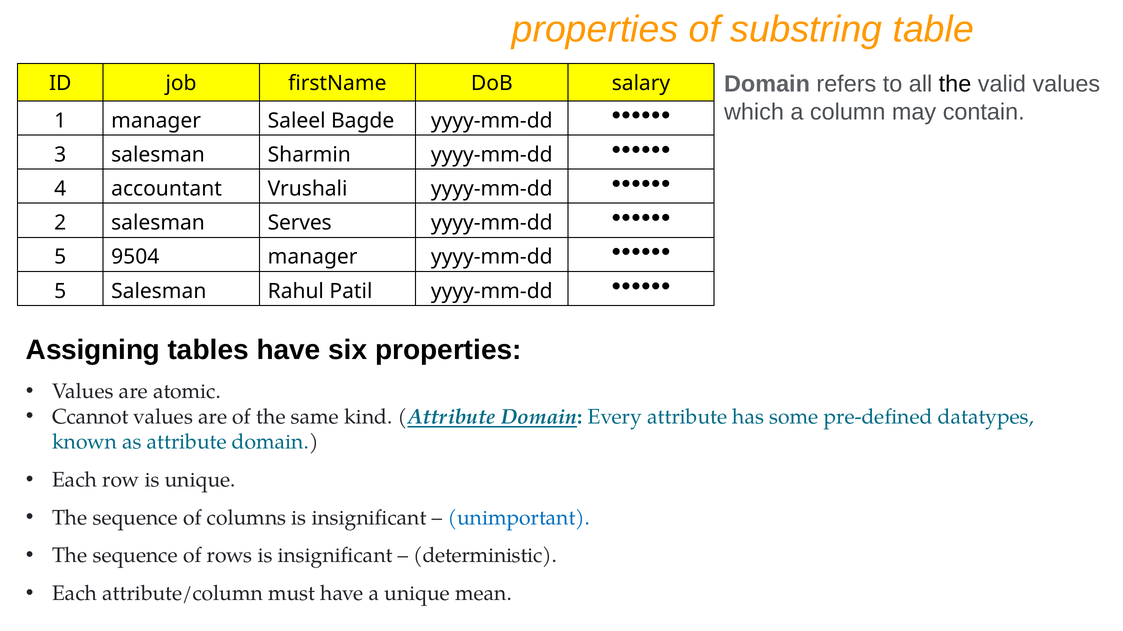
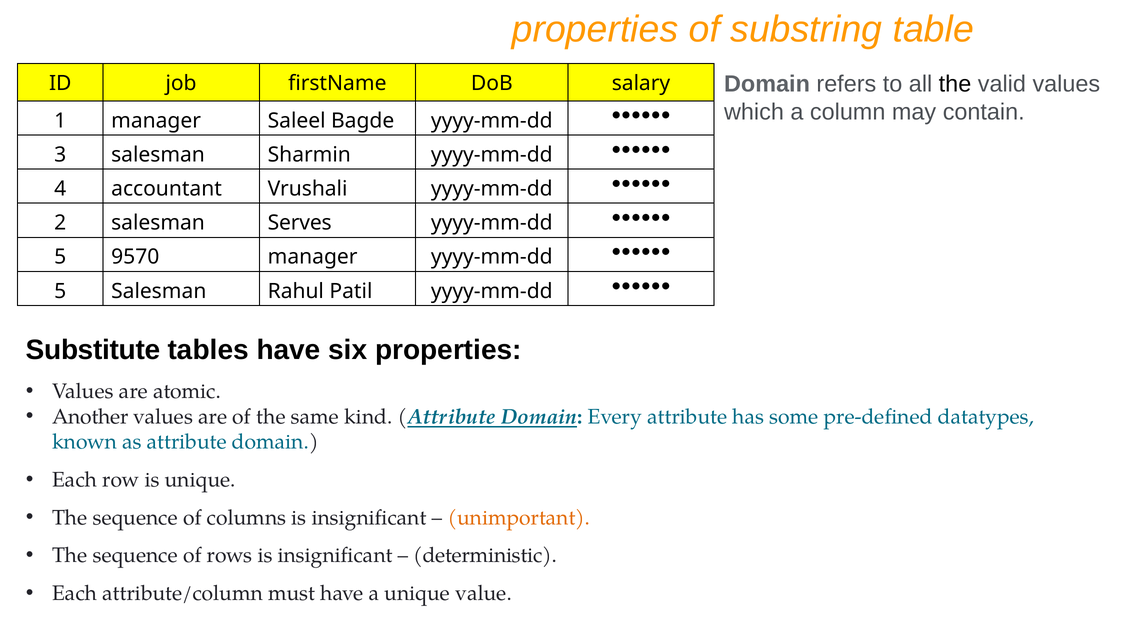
9504: 9504 -> 9570 (135, 257)
Assigning: Assigning -> Substitute (93, 350)
Ccannot: Ccannot -> Another (90, 417)
unimportant colour: blue -> orange (519, 518)
mean: mean -> value (483, 594)
